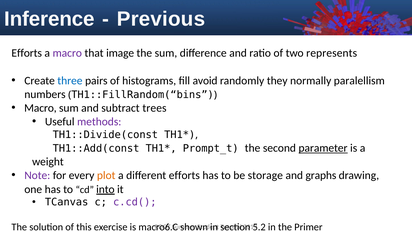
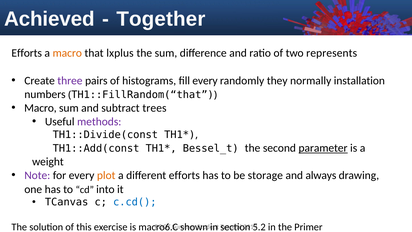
Inference: Inference -> Achieved (49, 19)
Previous: Previous -> Together (161, 19)
macro colour: purple -> orange (67, 53)
image: image -> lxplus (120, 53)
three colour: blue -> purple (70, 81)
fill avoid: avoid -> every (205, 81)
paralellism: paralellism -> installation (359, 81)
TH1::FillRandom(“bins: TH1::FillRandom(“bins -> TH1::FillRandom(“that (143, 95)
Prompt_t: Prompt_t -> Bessel_t (211, 148)
graphs: graphs -> always (321, 175)
into underline: present -> none (105, 189)
c.cd( colour: purple -> blue (135, 202)
